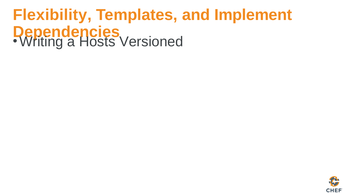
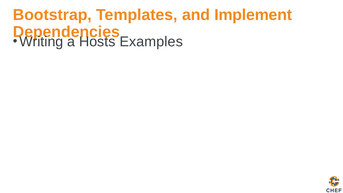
Flexibility: Flexibility -> Bootstrap (52, 15)
Versioned: Versioned -> Examples (151, 42)
